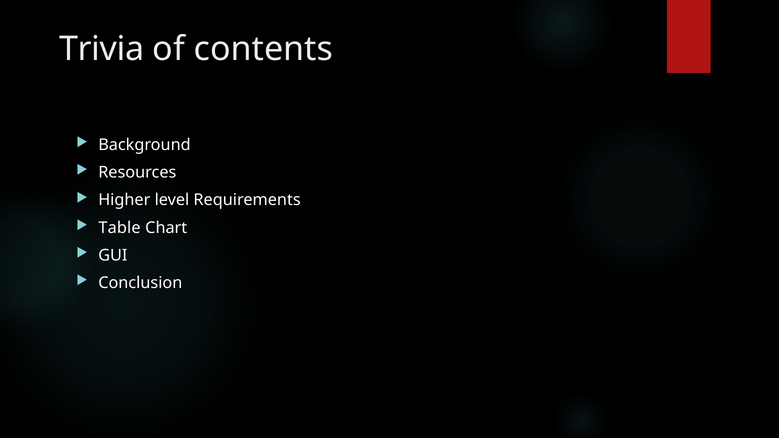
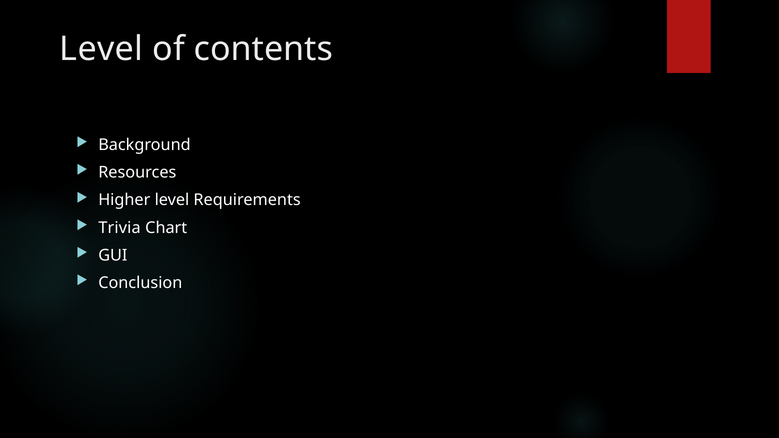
Trivia: Trivia -> Level (101, 49)
Table: Table -> Trivia (120, 228)
